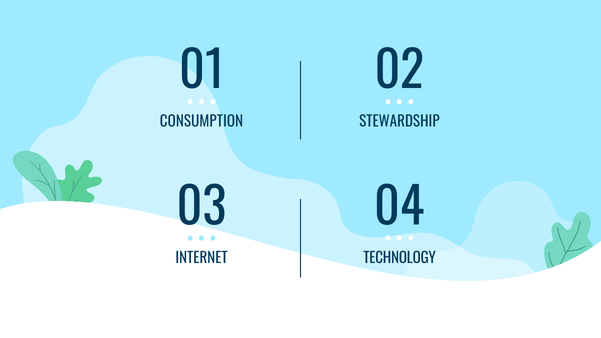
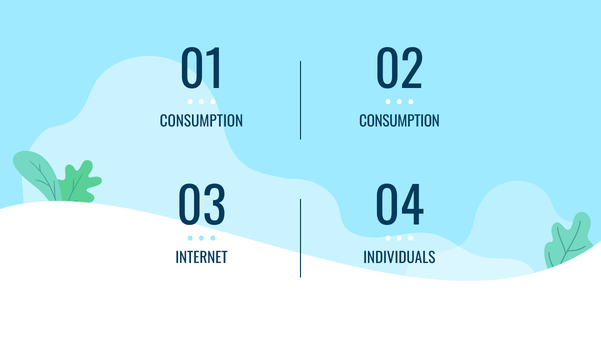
STEWARDSHIP: STEWARDSHIP -> CONSUMPTION (399, 122)
TECHNOLOGY: TECHNOLOGY -> INDIVIDUALS (399, 258)
